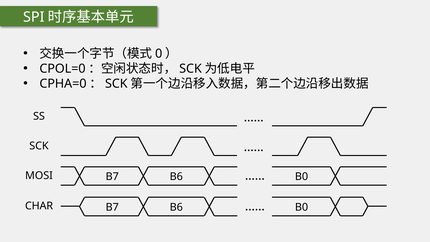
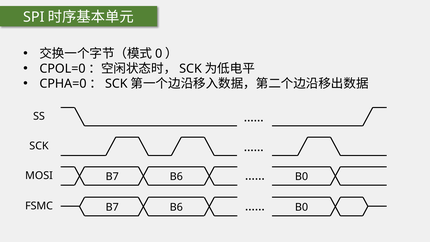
CHAR: CHAR -> FSMC (39, 206)
